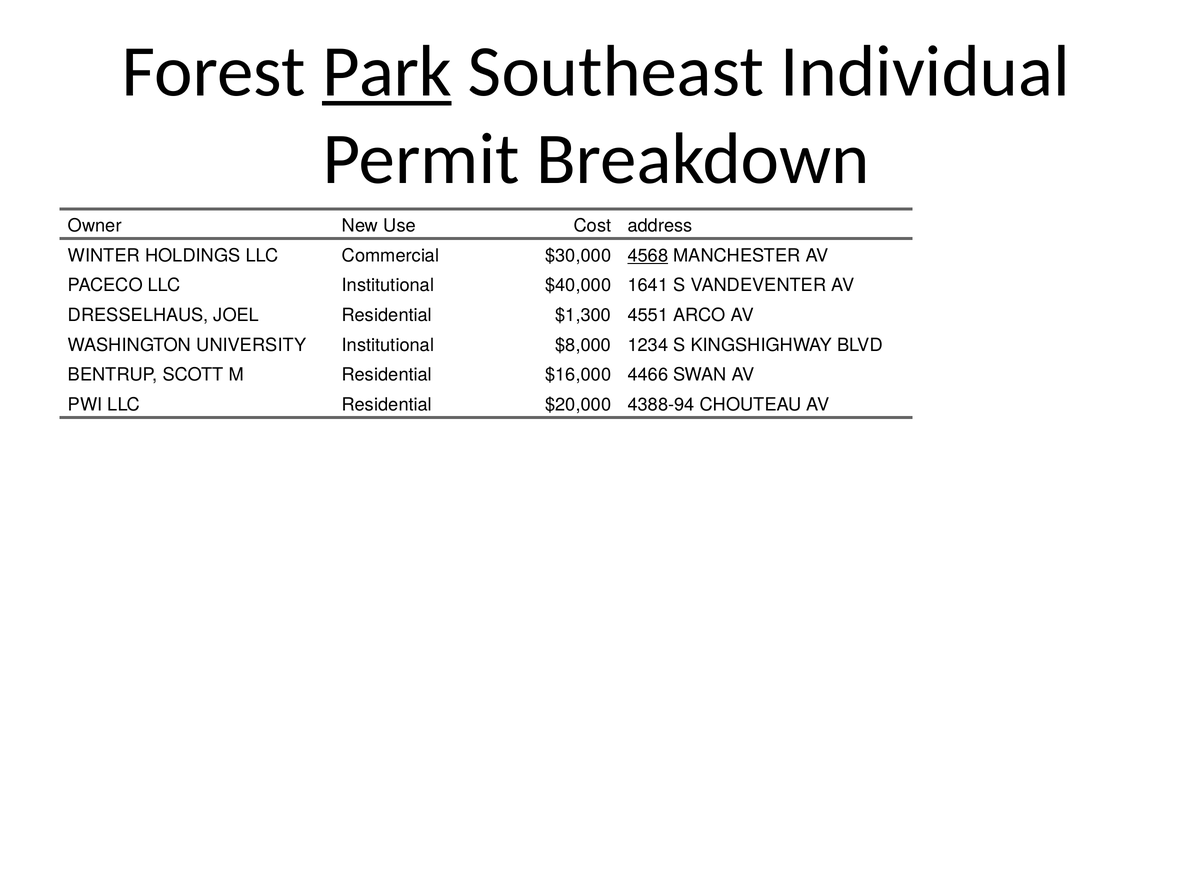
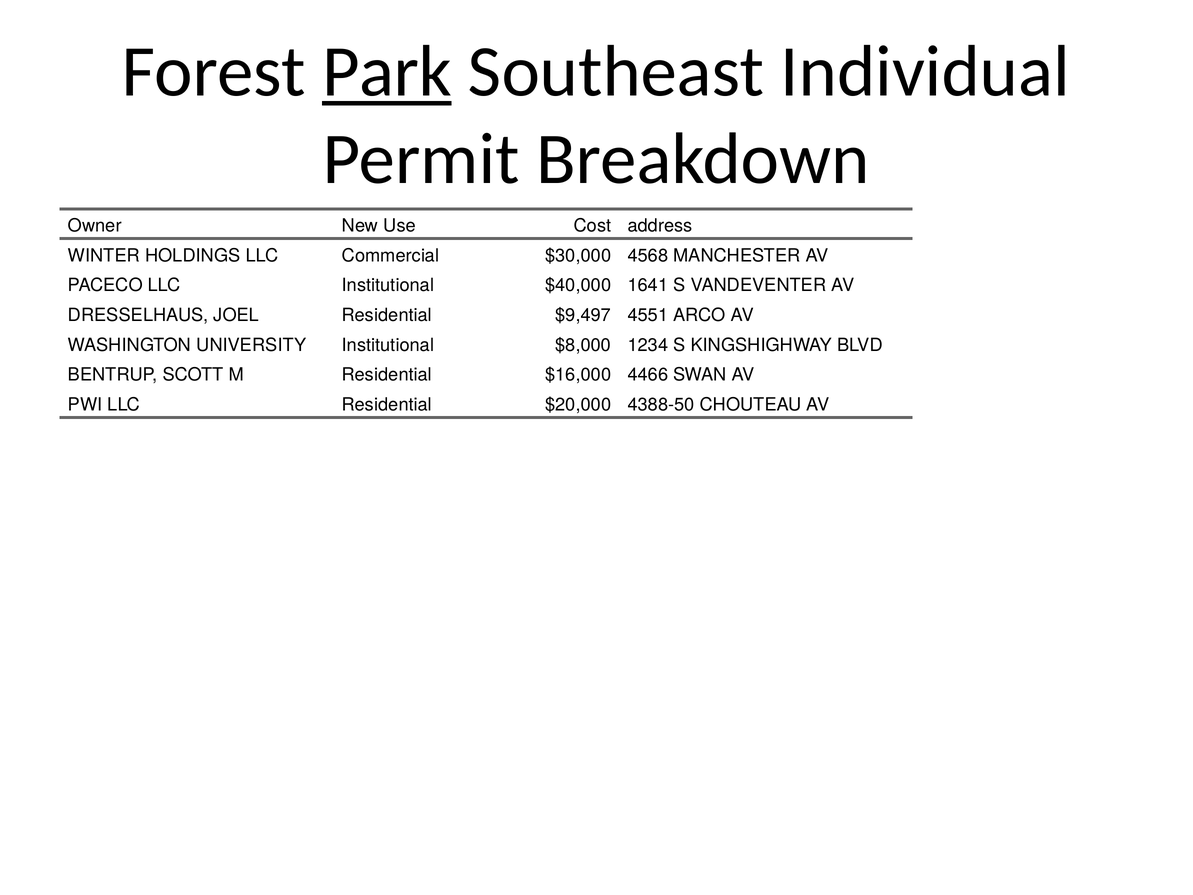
4568 underline: present -> none (648, 255)
$1,300: $1,300 -> $9,497 (583, 315)
4388-94: 4388-94 -> 4388-50 (661, 405)
